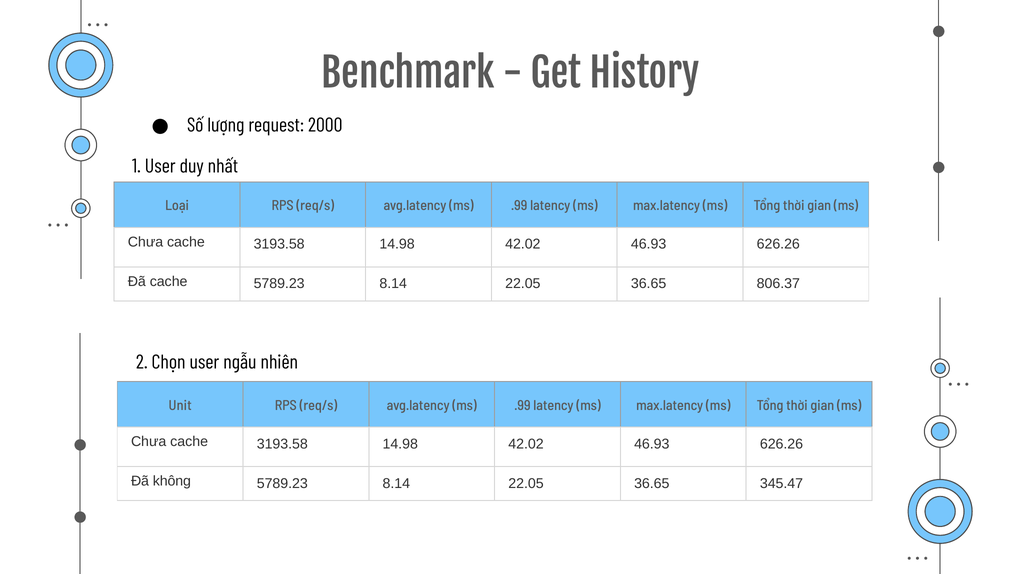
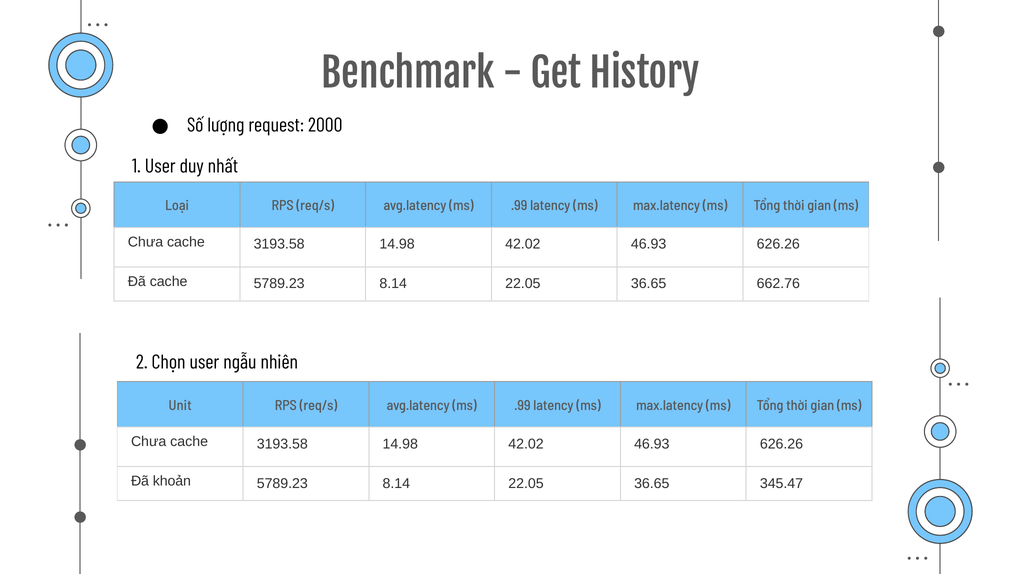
806.37: 806.37 -> 662.76 (778, 284)
không: không -> khoản (172, 481)
